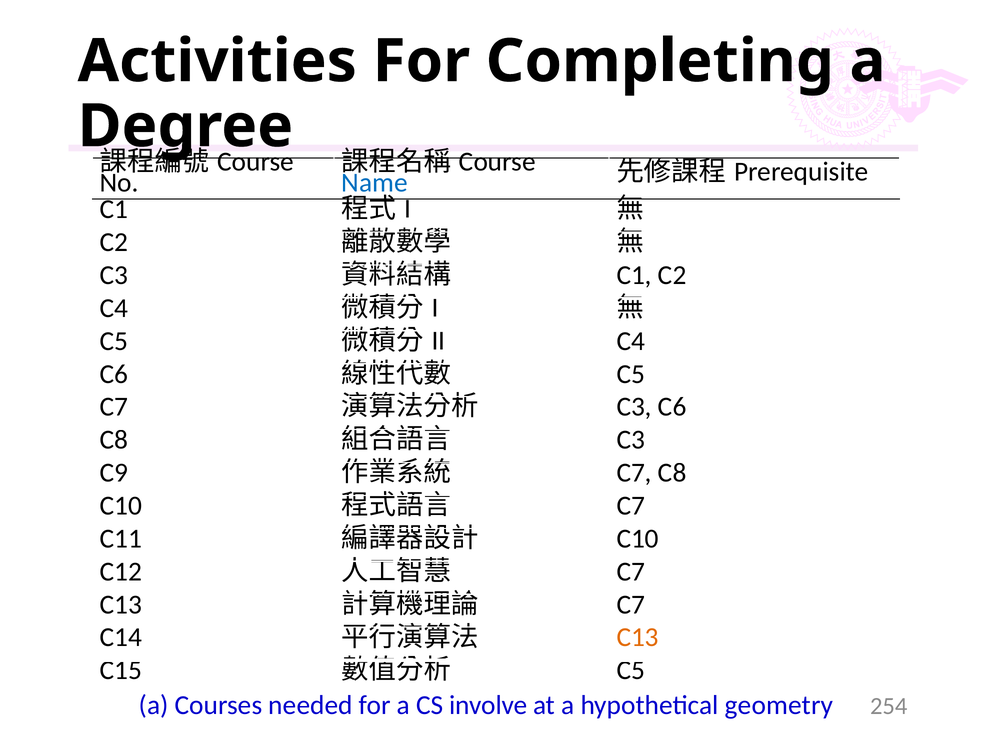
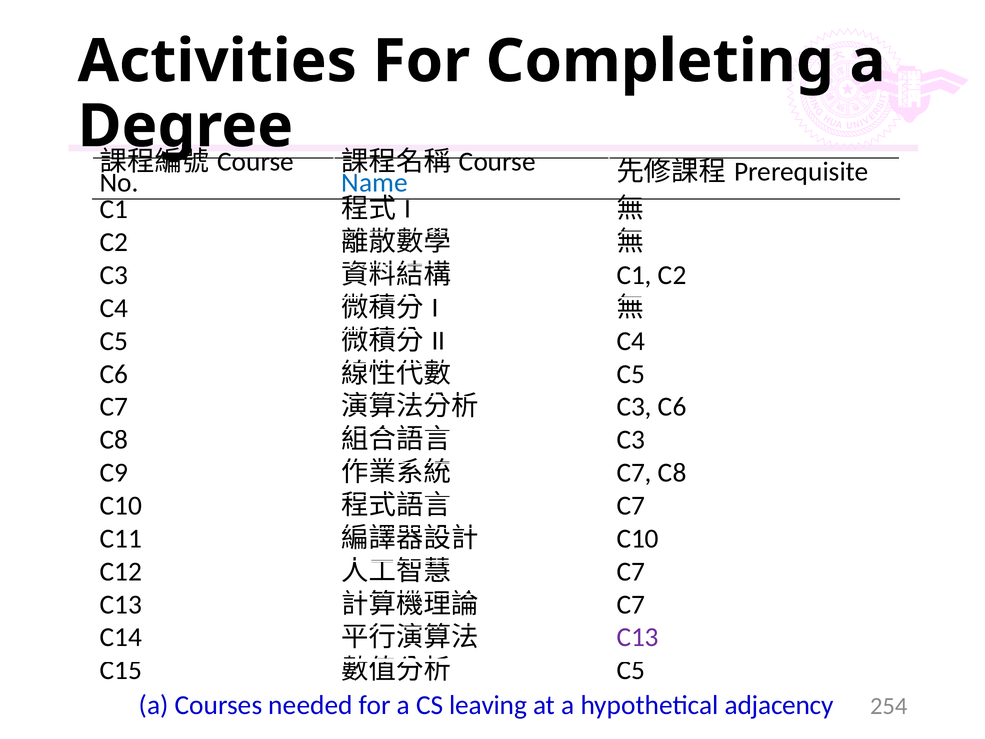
C13 colour: orange -> purple (638, 637)
involve: involve -> leaving (488, 705)
geometry: geometry -> adjacency (779, 705)
